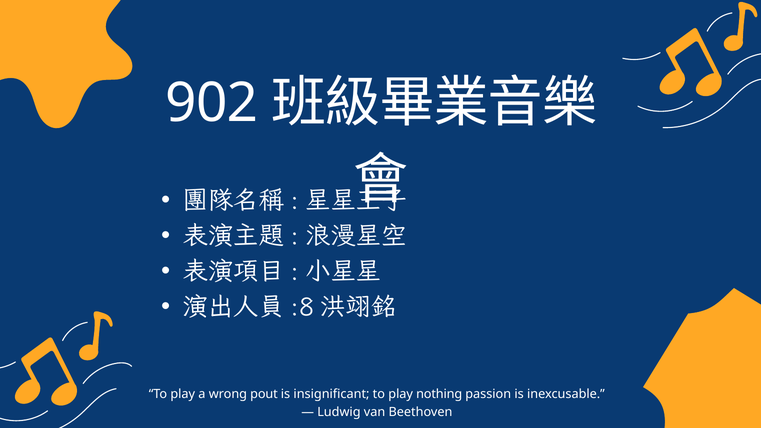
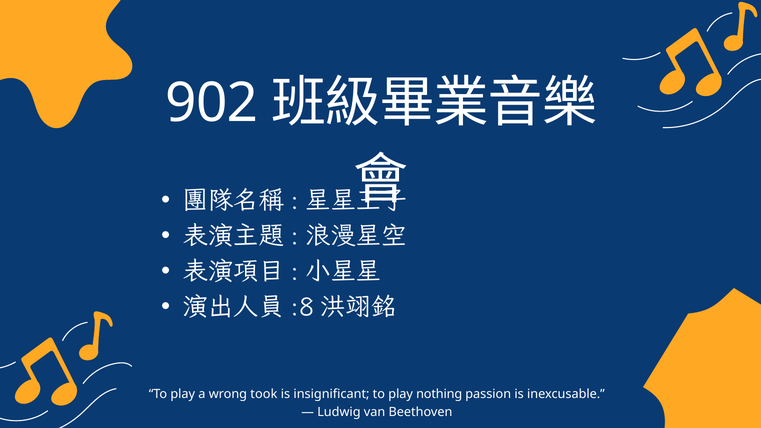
pout: pout -> took (264, 394)
